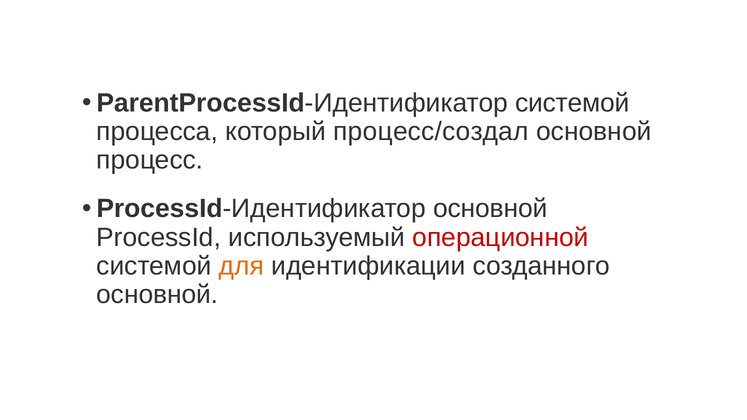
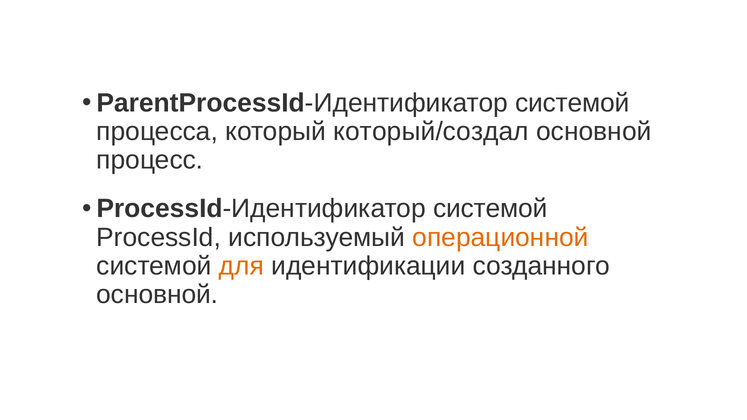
процесс/создал: процесс/создал -> который/создал (431, 131)
ProcessId-Идентификатор основной: основной -> системой (490, 209)
операционной colour: red -> orange (501, 237)
